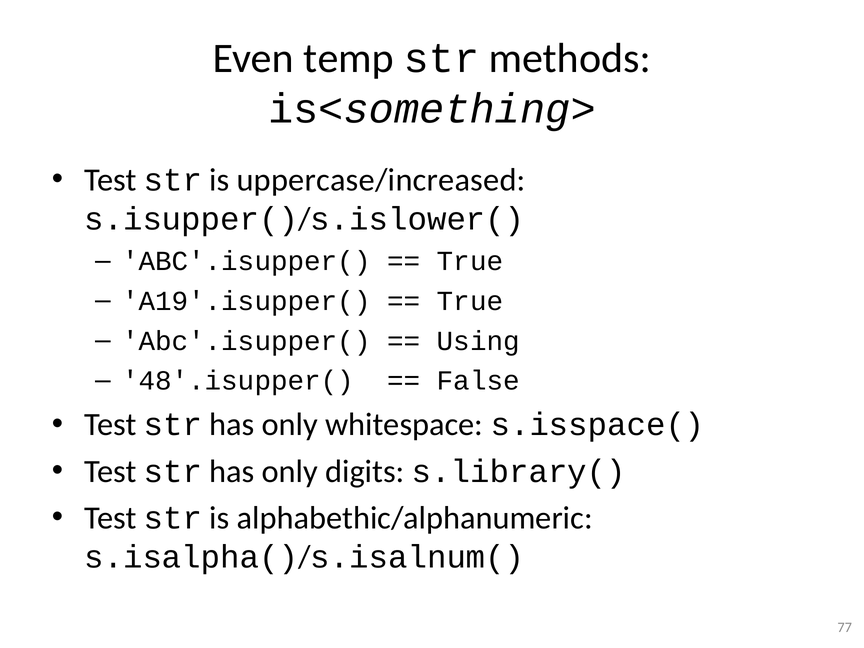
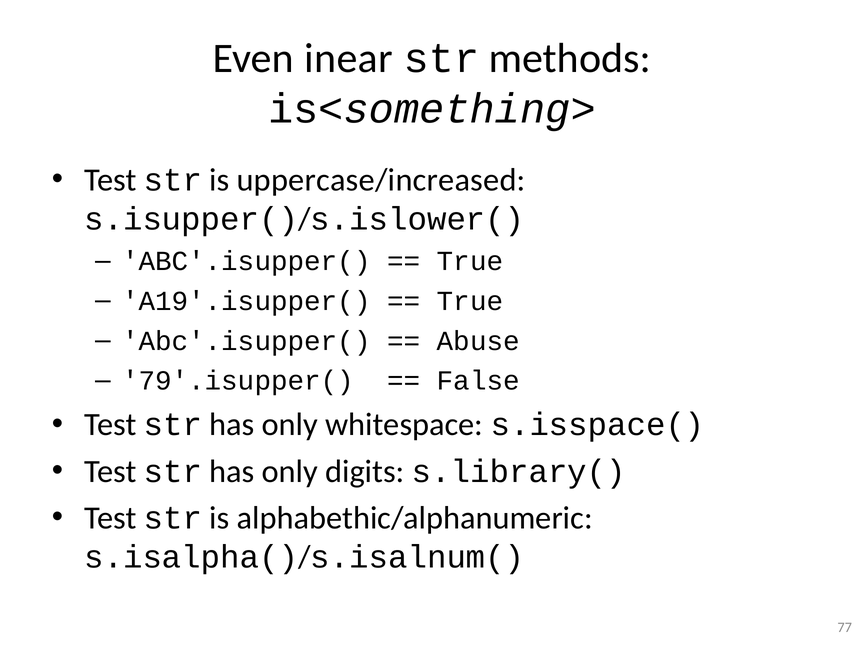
temp: temp -> inear (349, 58)
Using: Using -> Abuse (478, 341)
48'.isupper(: 48'.isupper( -> 79'.isupper( (238, 381)
